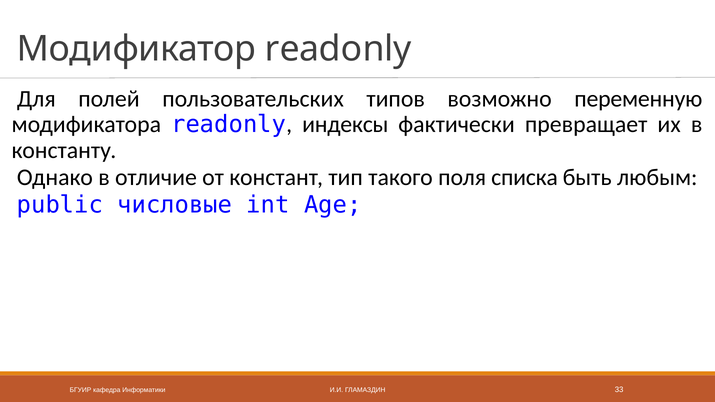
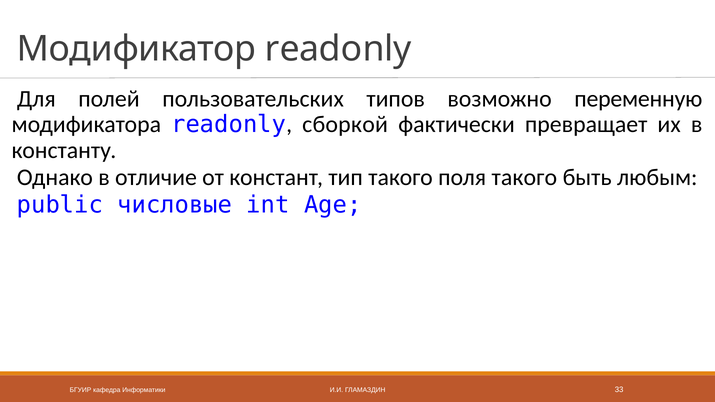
индексы: индексы -> сборкой (345, 125)
поля списка: списка -> такого (524, 178)
